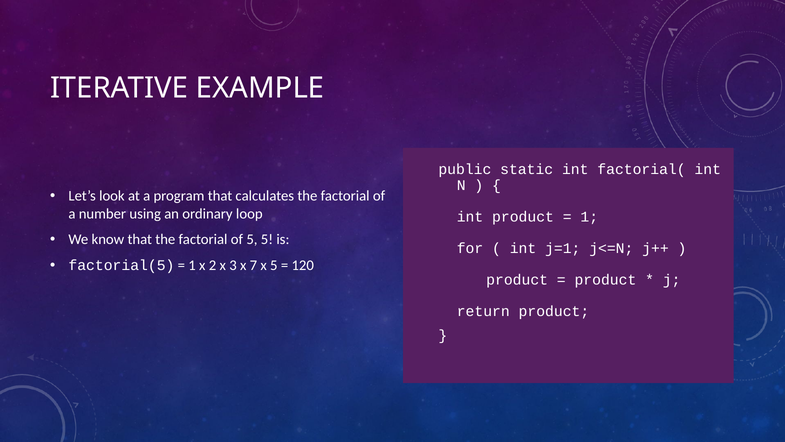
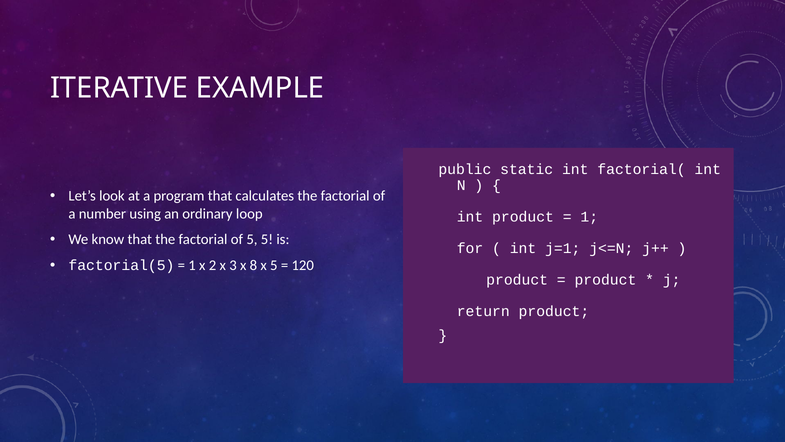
7: 7 -> 8 (253, 265)
